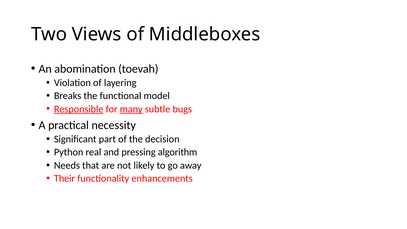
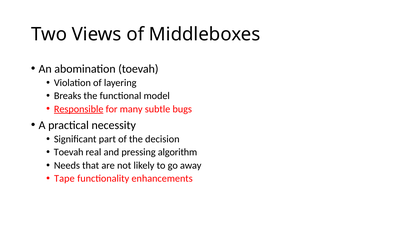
many underline: present -> none (131, 109)
Python: Python -> Toevah (69, 152)
Their: Their -> Tape (64, 178)
